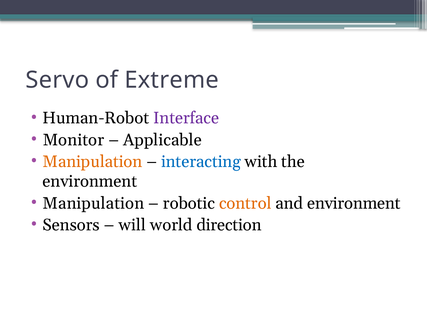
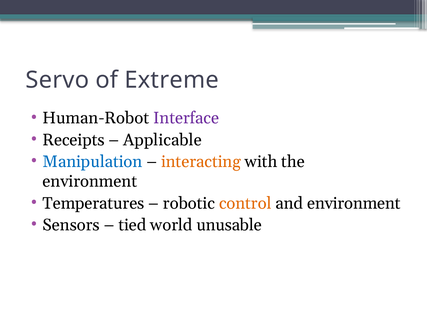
Monitor: Monitor -> Receipts (74, 140)
Manipulation colour: orange -> blue (93, 162)
interacting colour: blue -> orange (201, 162)
Manipulation: Manipulation -> Temperatures (94, 203)
will: will -> tied (132, 225)
direction: direction -> unusable (229, 225)
